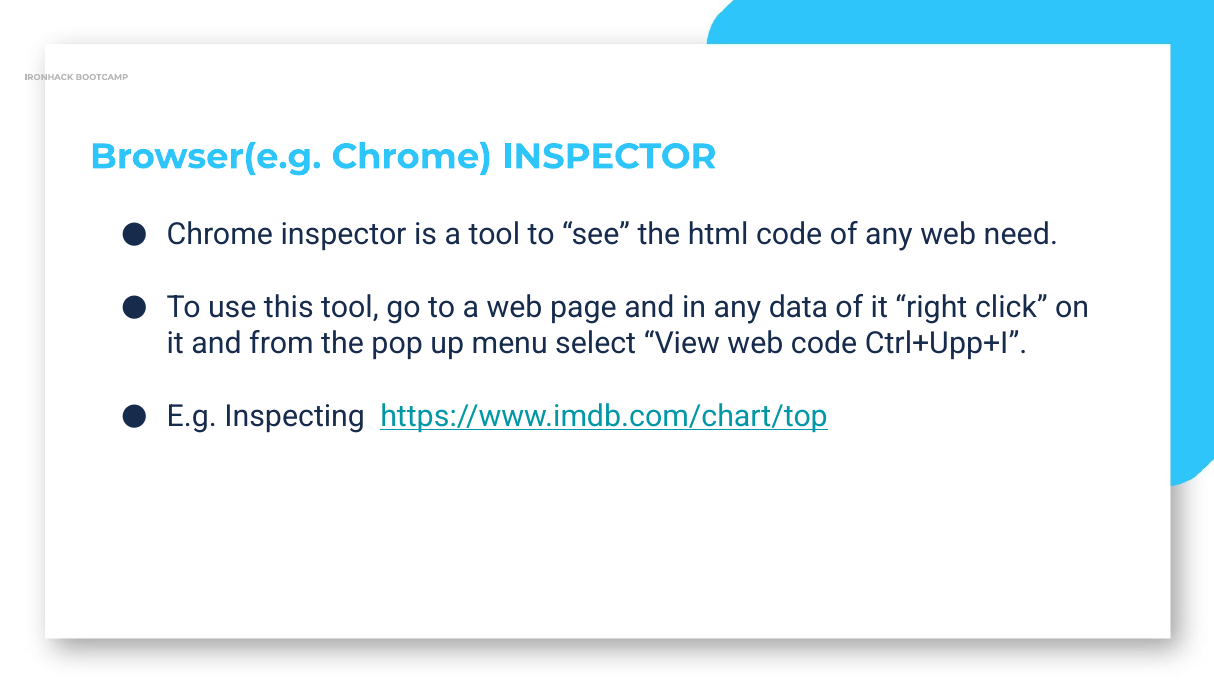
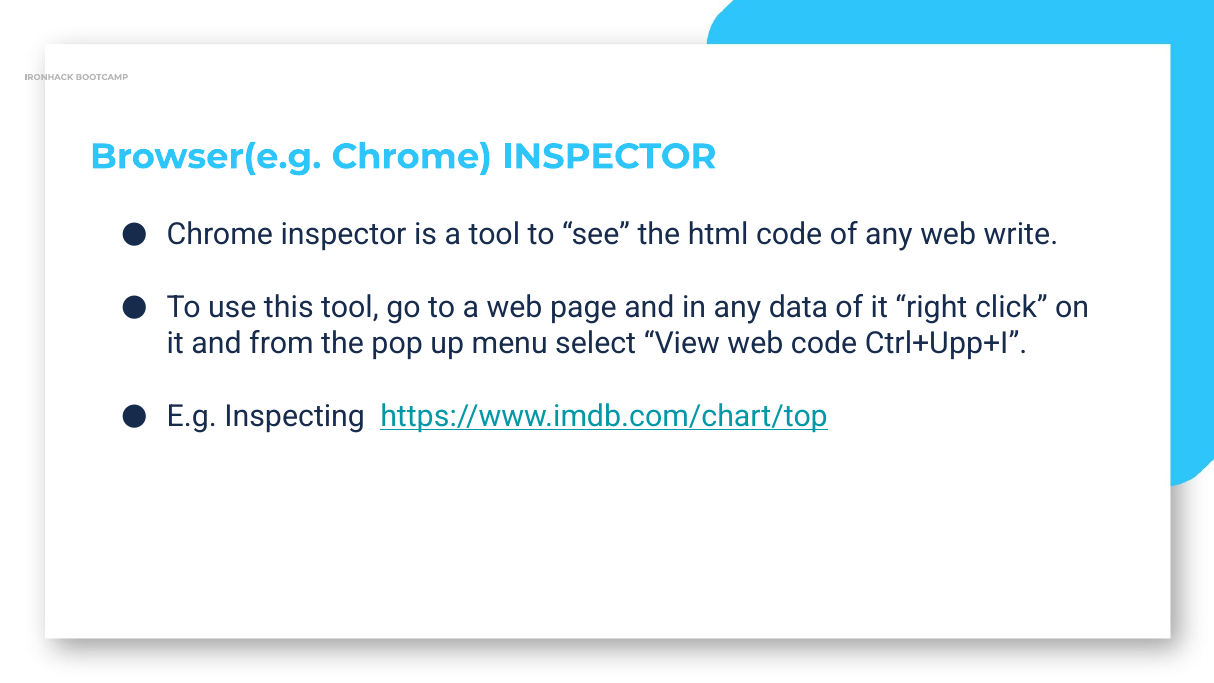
need: need -> write (1021, 234)
